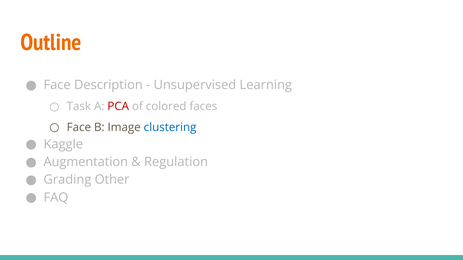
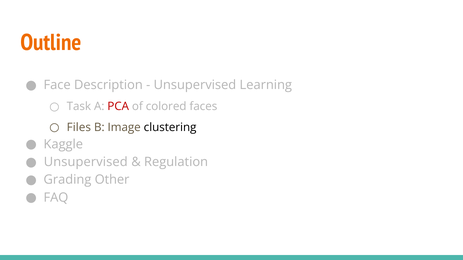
Face: Face -> Files (79, 127)
clustering colour: blue -> black (170, 127)
Augmentation: Augmentation -> Unsupervised (86, 162)
